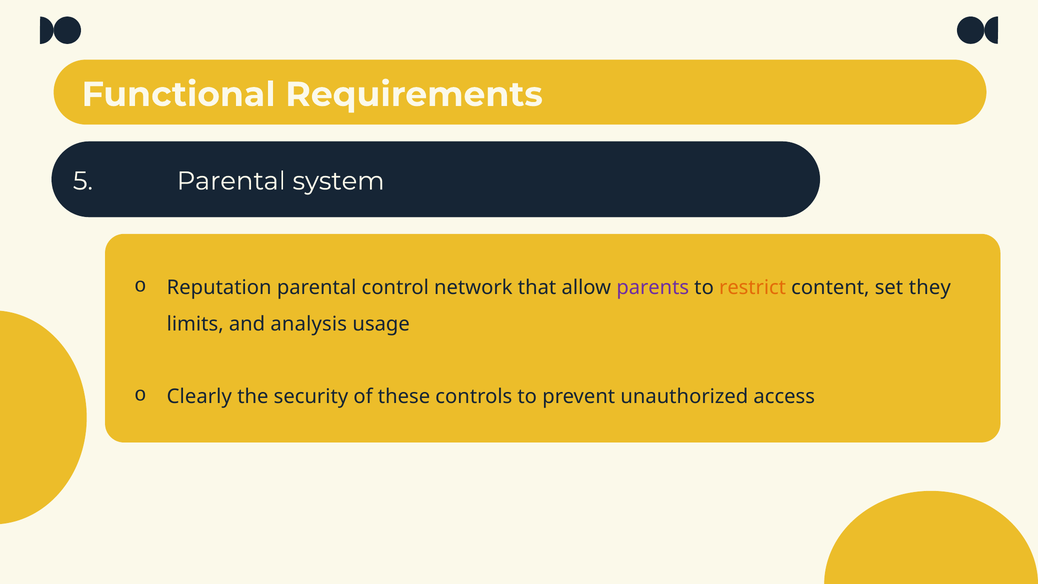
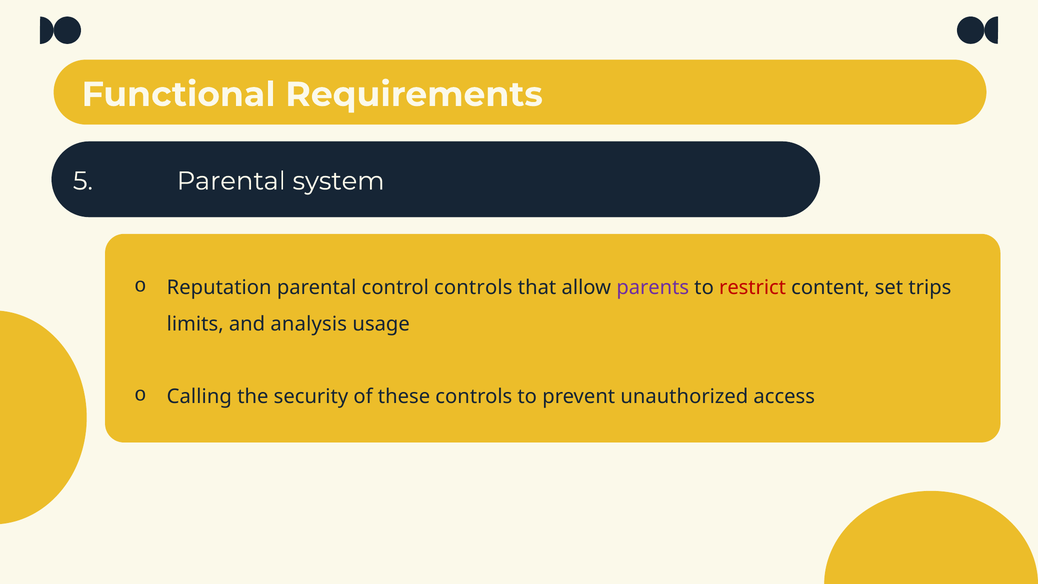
control network: network -> controls (473, 288)
restrict colour: orange -> red (753, 288)
they: they -> trips (930, 288)
Clearly: Clearly -> Calling (199, 397)
